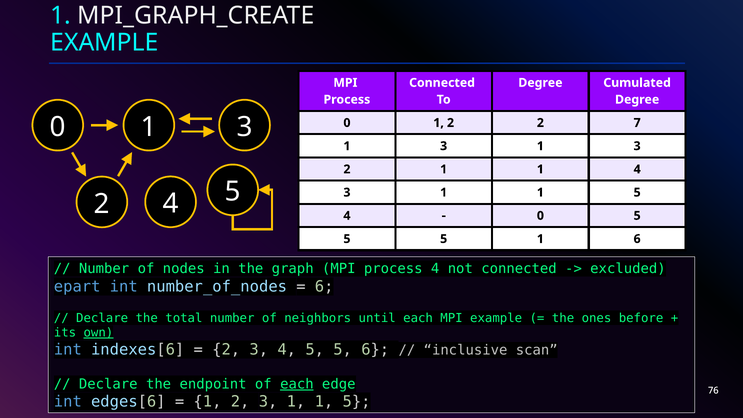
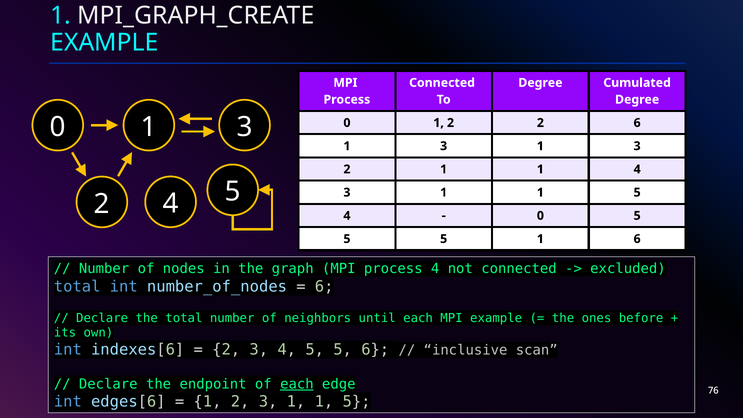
2 7: 7 -> 6 (637, 123)
epart: epart -> total (77, 287)
own underline: present -> none (98, 333)
